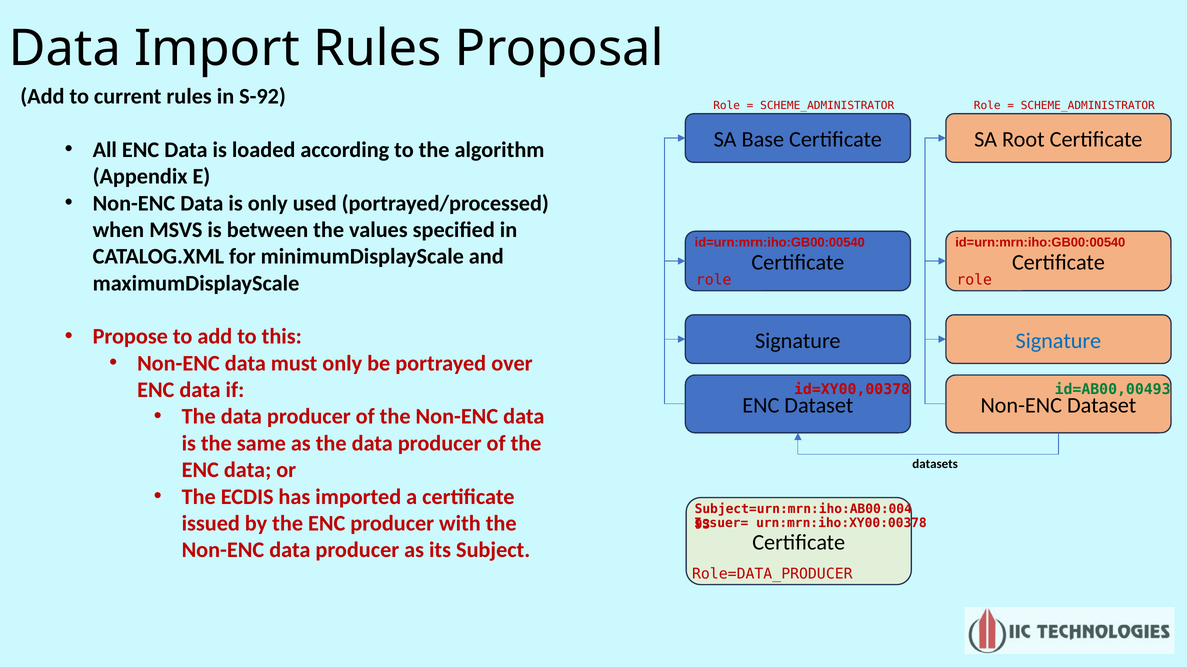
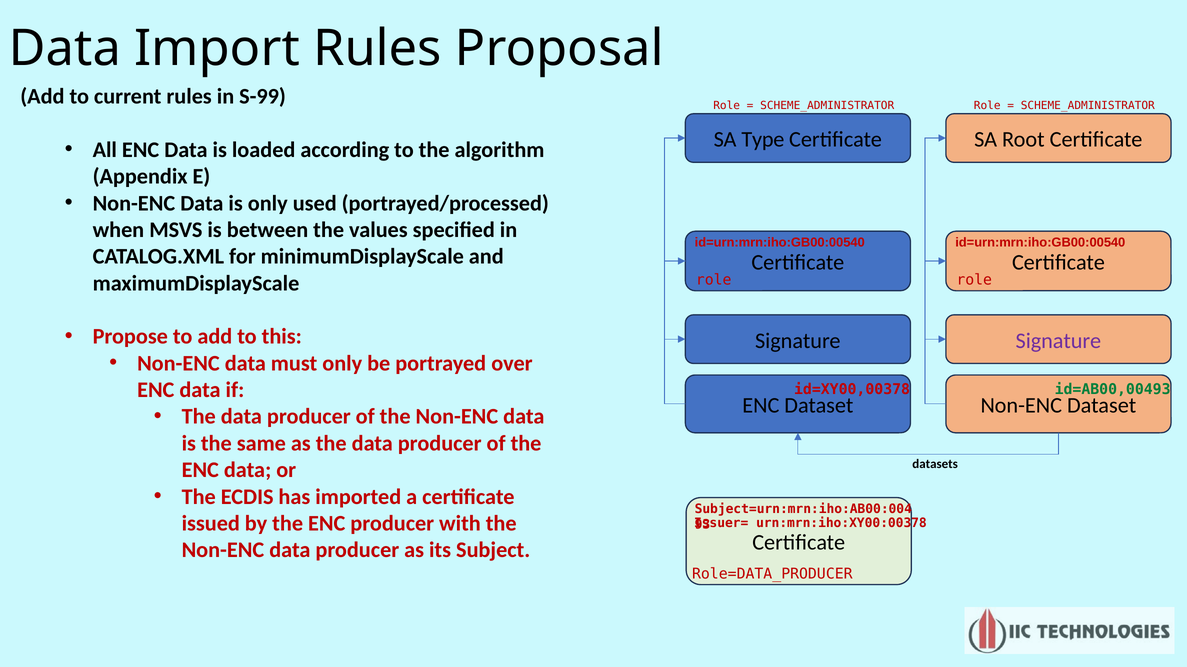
S-92: S-92 -> S-99 (262, 97)
Base: Base -> Type (763, 140)
Signature colour: blue -> purple (1058, 341)
